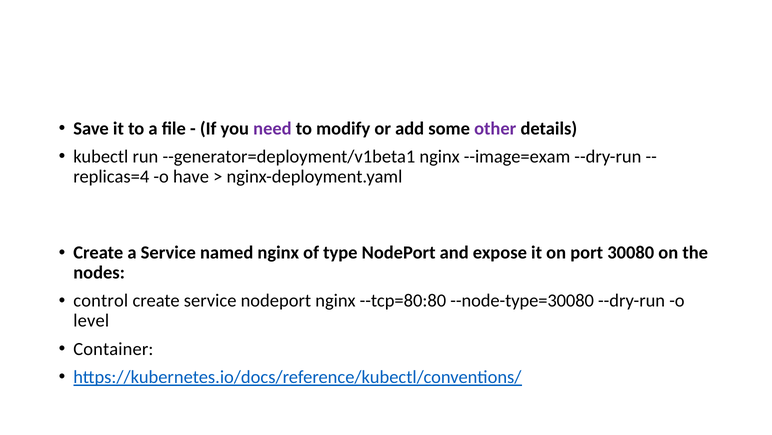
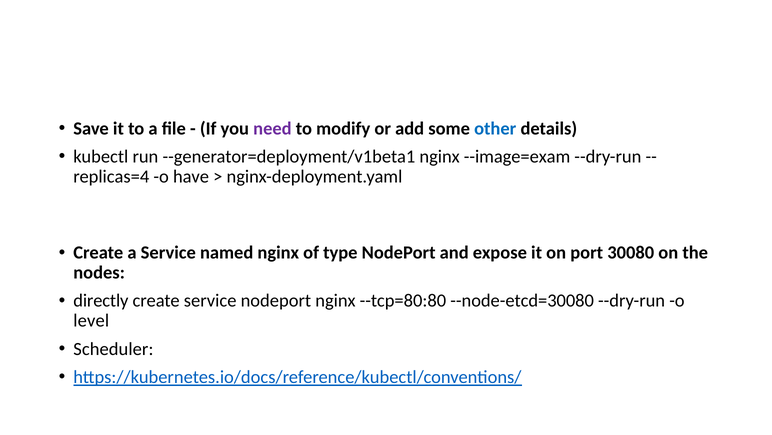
other colour: purple -> blue (495, 128)
control: control -> directly (101, 300)
--node-type=30080: --node-type=30080 -> --node-etcd=30080 (522, 300)
Container: Container -> Scheduler (113, 348)
